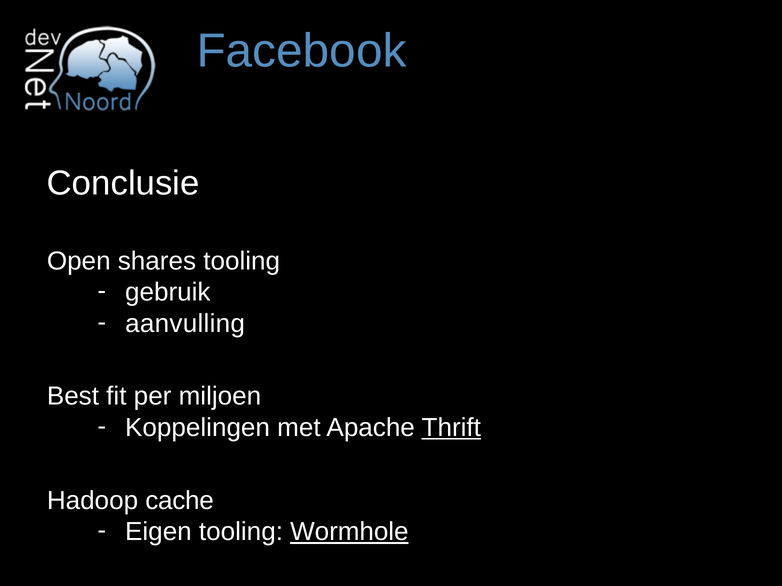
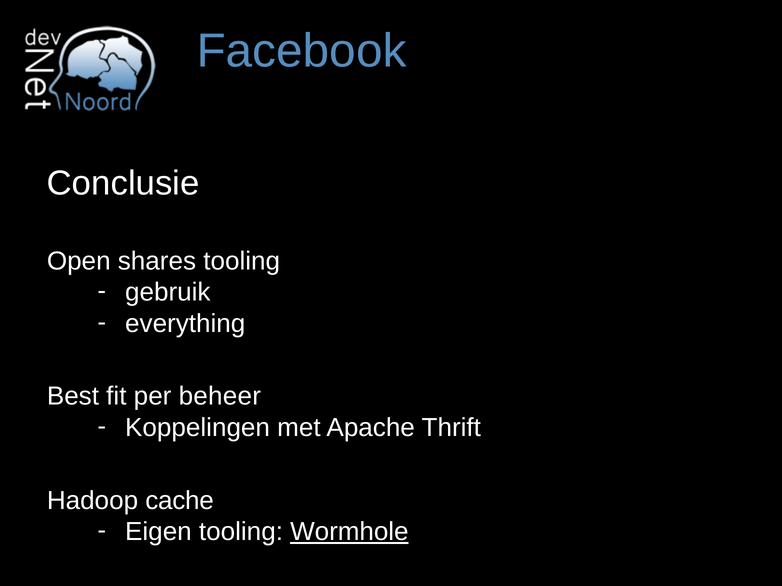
aanvulling: aanvulling -> everything (185, 324)
miljoen: miljoen -> beheer (220, 397)
Thrift underline: present -> none (451, 428)
